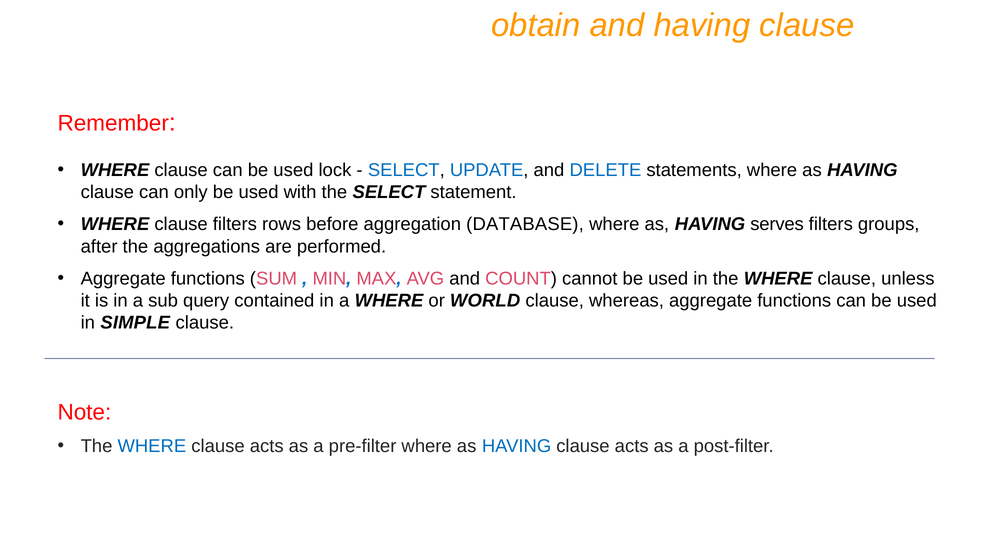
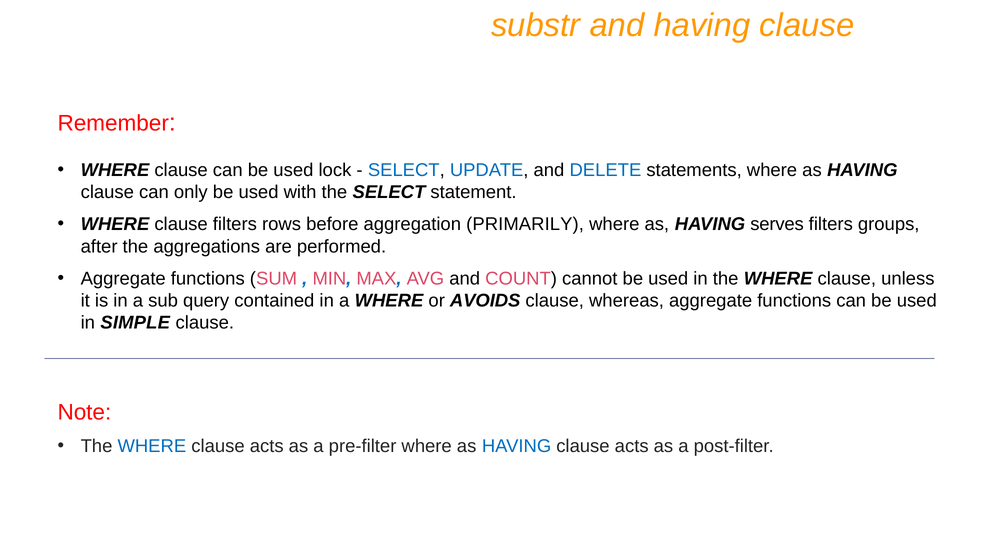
obtain: obtain -> substr (536, 26)
DATABASE: DATABASE -> PRIMARILY (525, 224)
WORLD: WORLD -> AVOIDS (485, 301)
